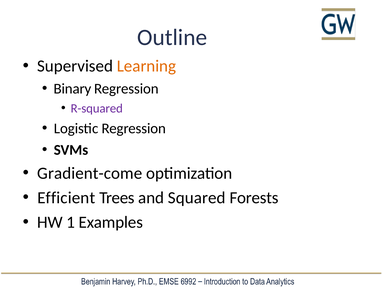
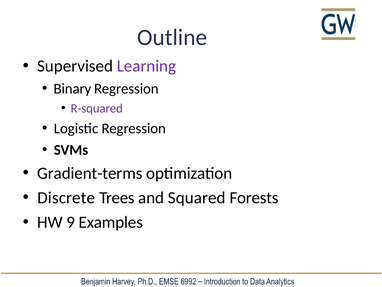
Learning colour: orange -> purple (146, 66)
Gradient-come: Gradient-come -> Gradient-terms (90, 173)
Efficient: Efficient -> Discrete (66, 197)
1: 1 -> 9 (71, 222)
